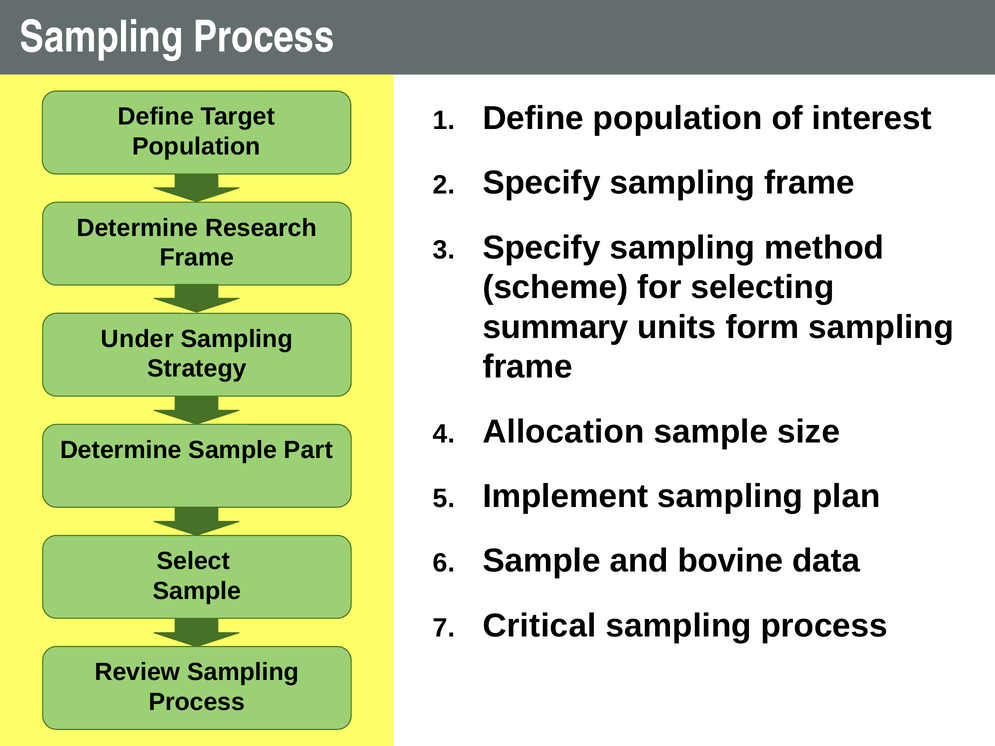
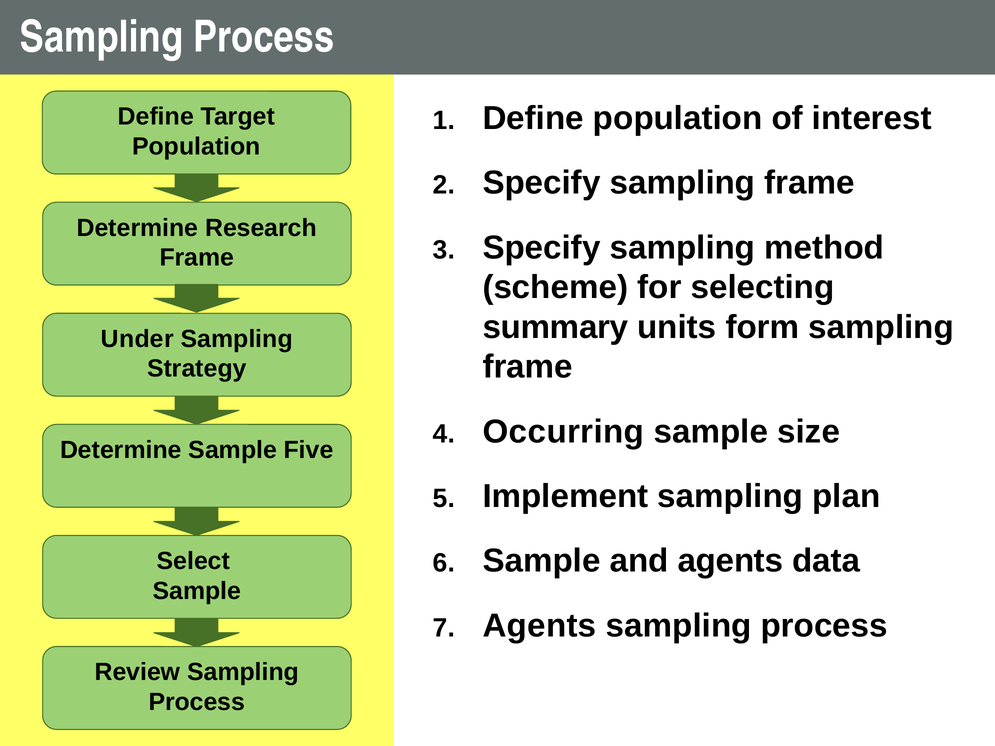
Allocation: Allocation -> Occurring (563, 432)
Part: Part -> Five (309, 450)
and bovine: bovine -> agents (730, 561)
Critical: Critical -> Agents (539, 626)
